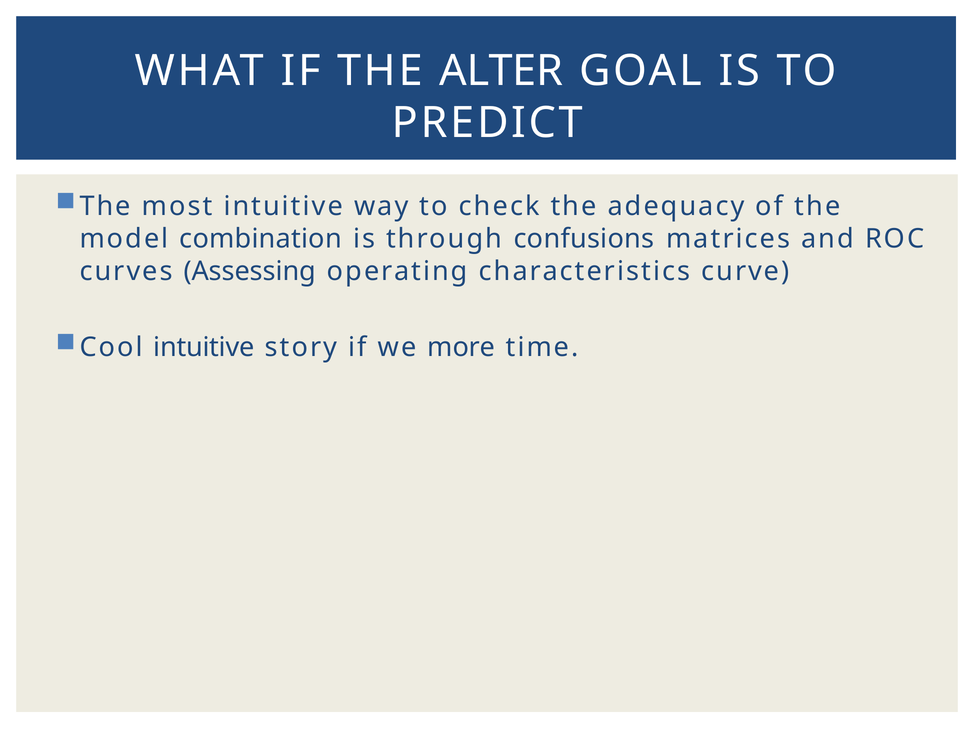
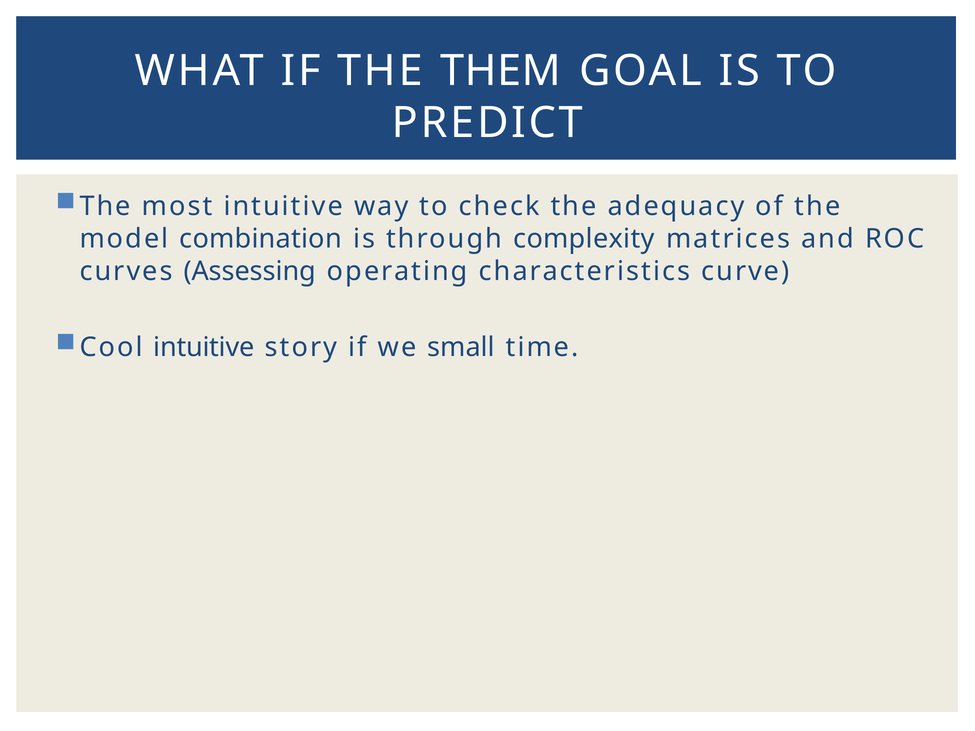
ALTER: ALTER -> THEM (501, 71)
confusions: confusions -> complexity (584, 239)
more: more -> small (461, 347)
